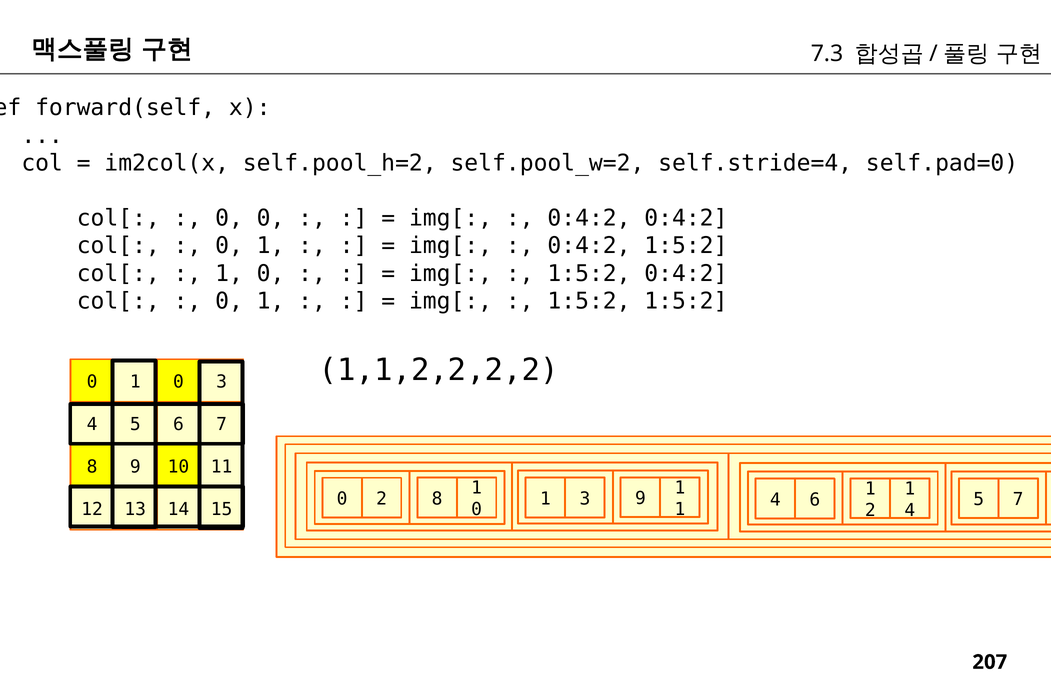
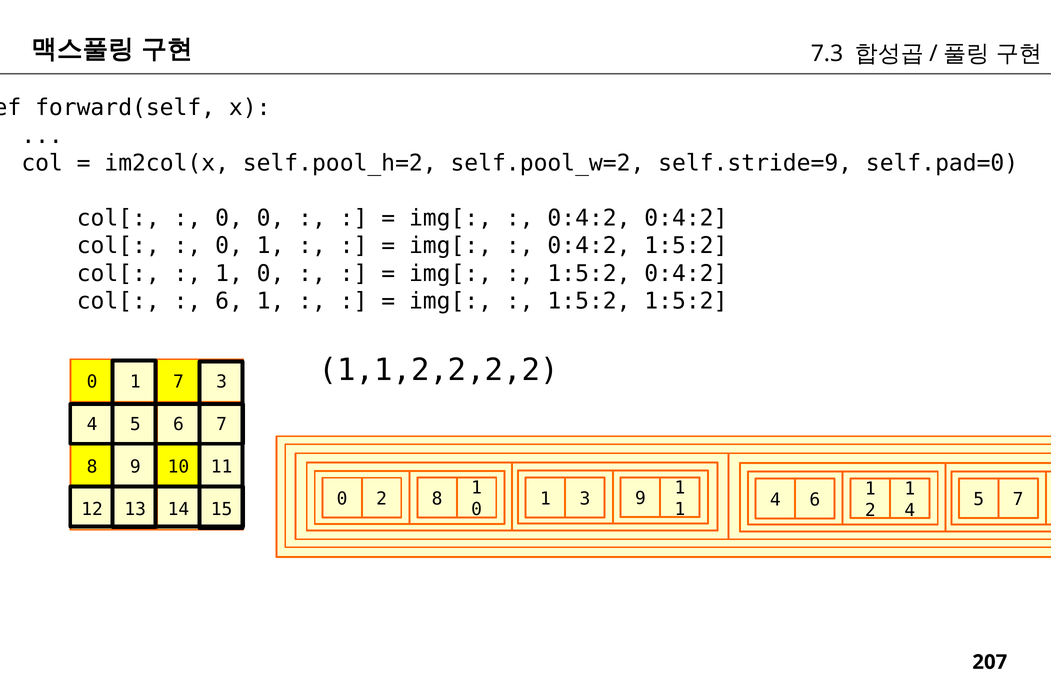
self.stride=4: self.stride=4 -> self.stride=9 (755, 163)
0: 0 -> 6 (229, 301)
0 1 0: 0 -> 7 (178, 382)
